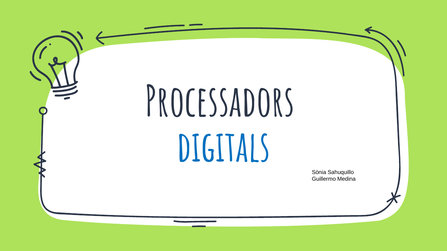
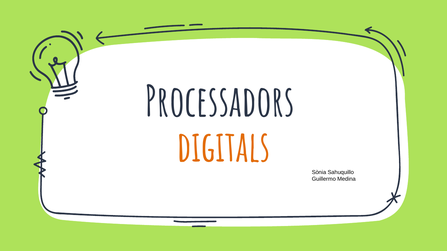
digitals colour: blue -> orange (223, 148)
